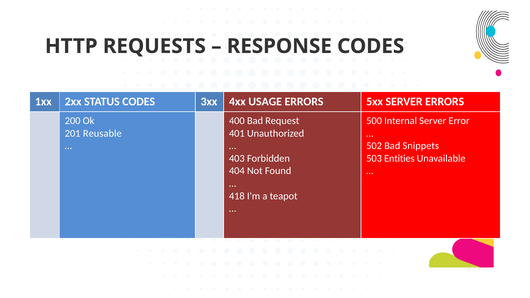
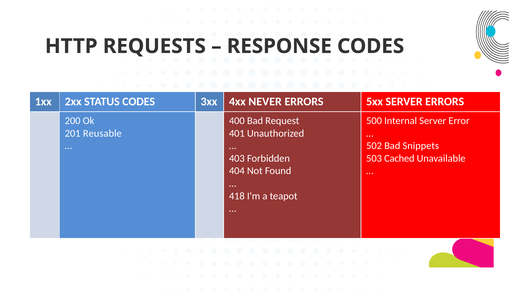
USAGE: USAGE -> NEVER (265, 102)
Entities: Entities -> Cached (399, 158)
